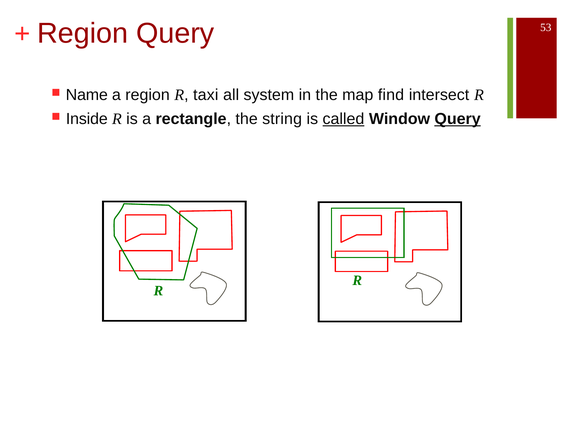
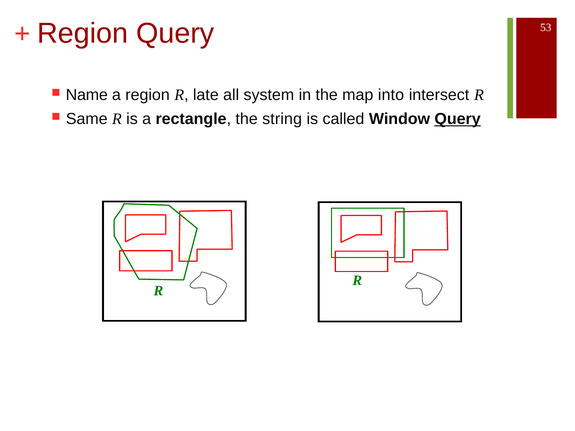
taxi: taxi -> late (206, 95)
find: find -> into (391, 95)
Inside: Inside -> Same (87, 119)
called underline: present -> none (343, 119)
